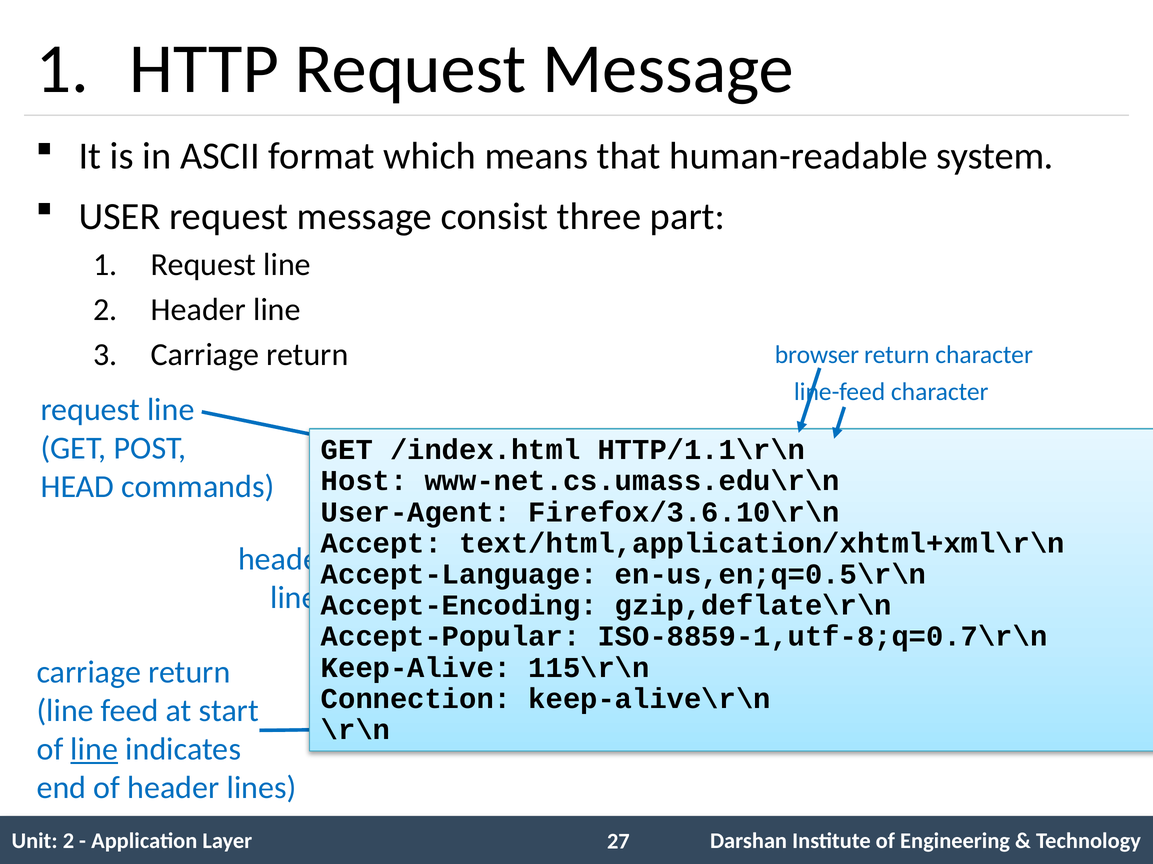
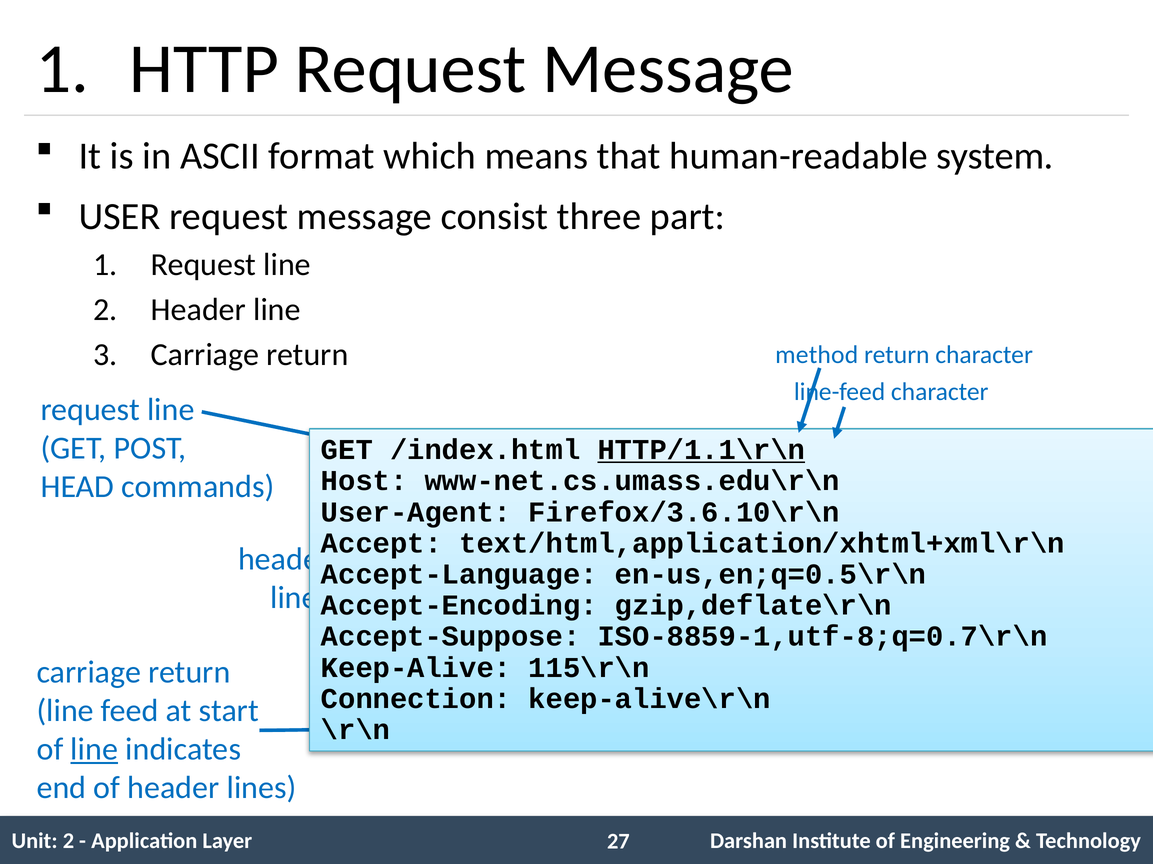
browser: browser -> method (817, 355)
HTTP/1.1\r\n underline: none -> present (701, 450)
Accept-Popular: Accept-Popular -> Accept-Suppose (451, 637)
